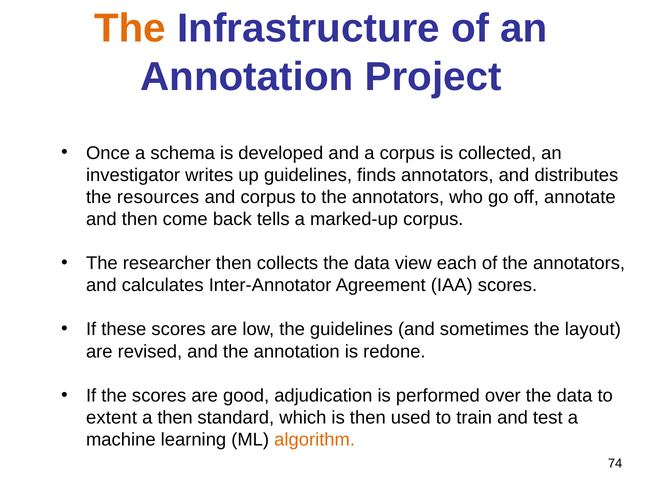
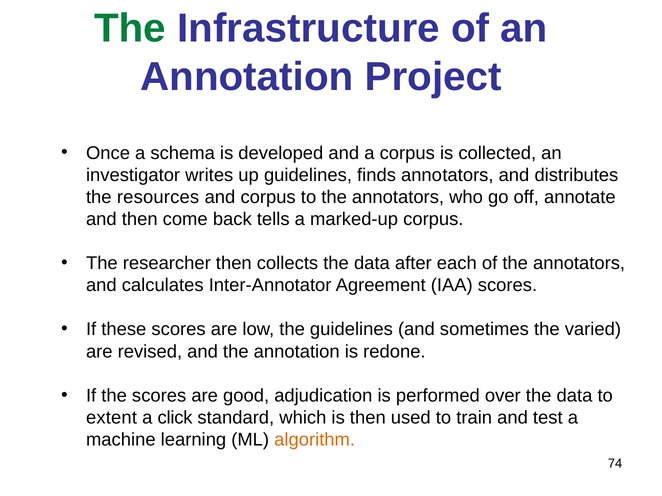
The colour: orange -> green (130, 28)
view: view -> after (413, 263)
layout: layout -> varied (593, 330)
a then: then -> click (175, 418)
